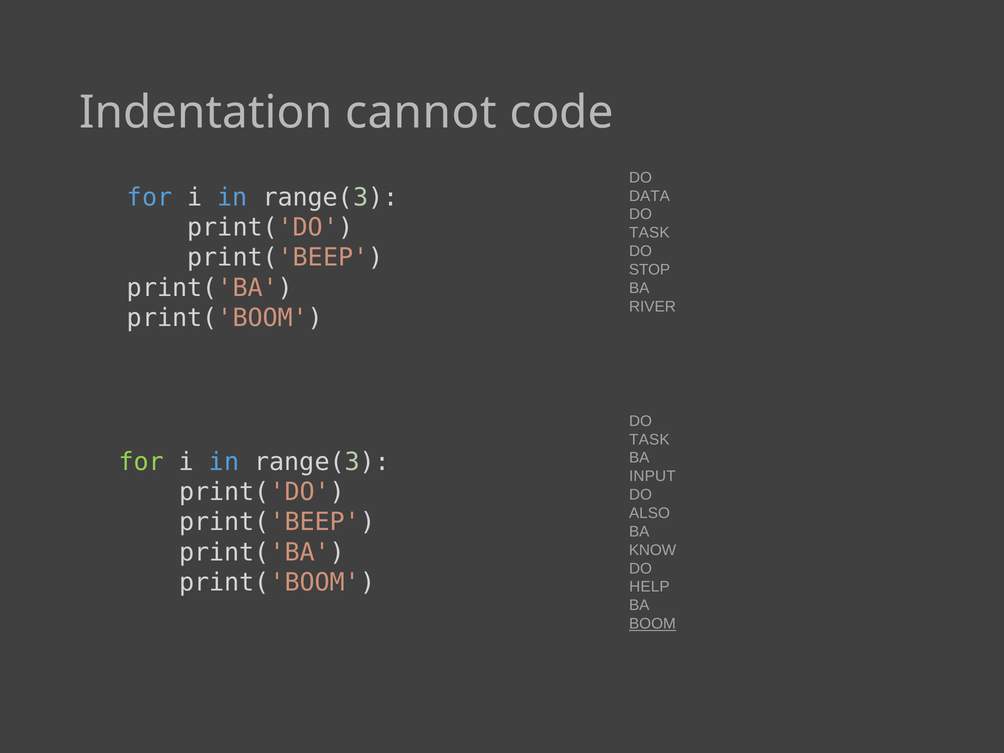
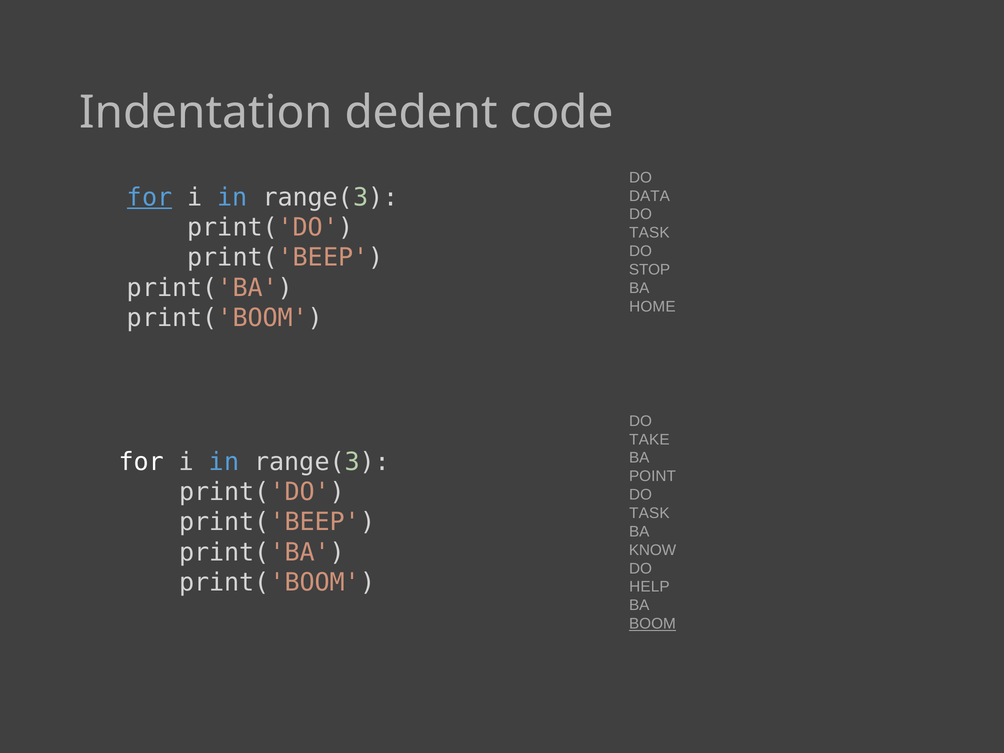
cannot: cannot -> dedent (421, 113)
for underline: none -> present (150, 197)
RIVER: RIVER -> HOME (652, 307)
TASK: TASK -> TAKE (649, 440)
for colour: light green -> white (141, 462)
INPUT: INPUT -> POINT (652, 476)
ALSO: ALSO -> TASK (649, 513)
